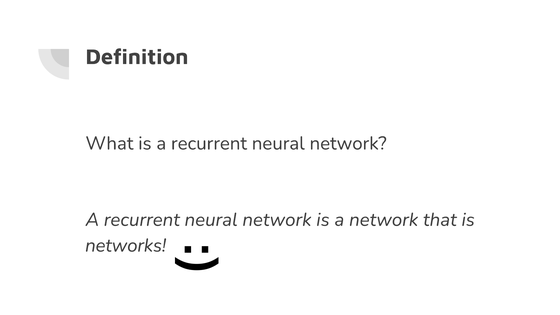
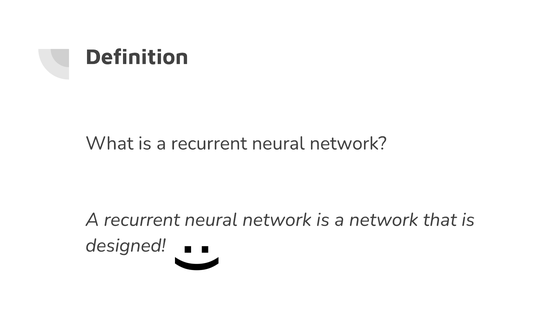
networks: networks -> designed (126, 245)
